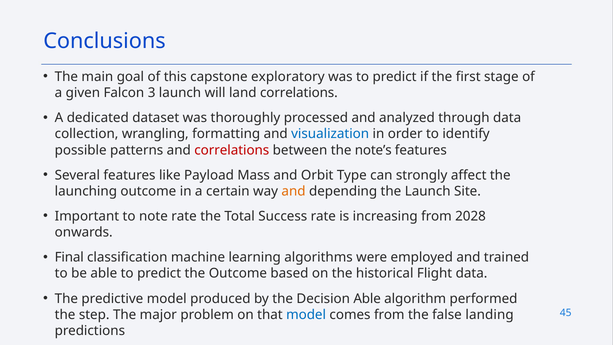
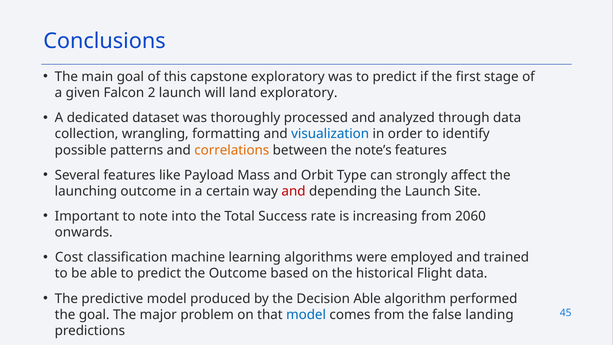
3: 3 -> 2 (152, 93)
land correlations: correlations -> exploratory (299, 93)
correlations colour: red -> orange (232, 150)
and colour: orange -> red (294, 191)
note rate: rate -> into (184, 216)
2028: 2028 -> 2060 (471, 216)
Final: Final -> Cost (69, 257)
the step: step -> goal (94, 315)
